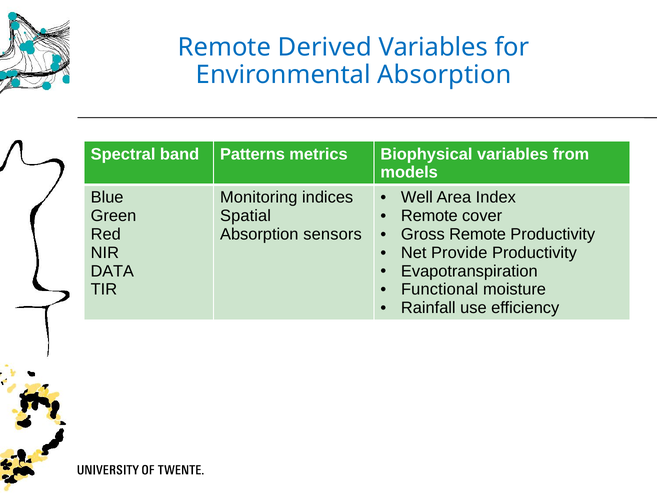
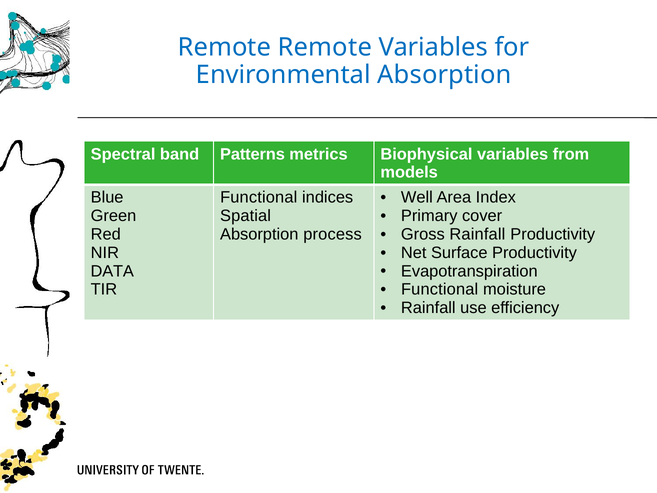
Remote Derived: Derived -> Remote (325, 47)
Monitoring: Monitoring -> Functional (259, 197)
Remote: Remote -> Primary (429, 216)
Gross Remote: Remote -> Rainfall (477, 234)
sensors: sensors -> process (333, 234)
Provide: Provide -> Surface (459, 253)
